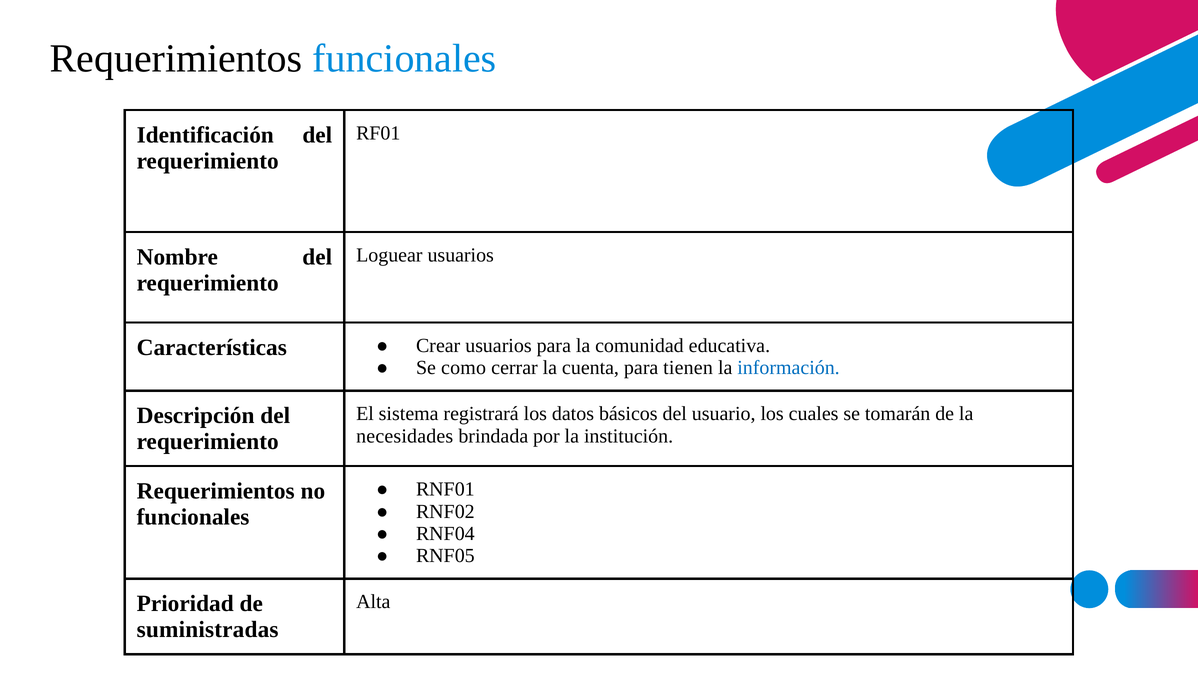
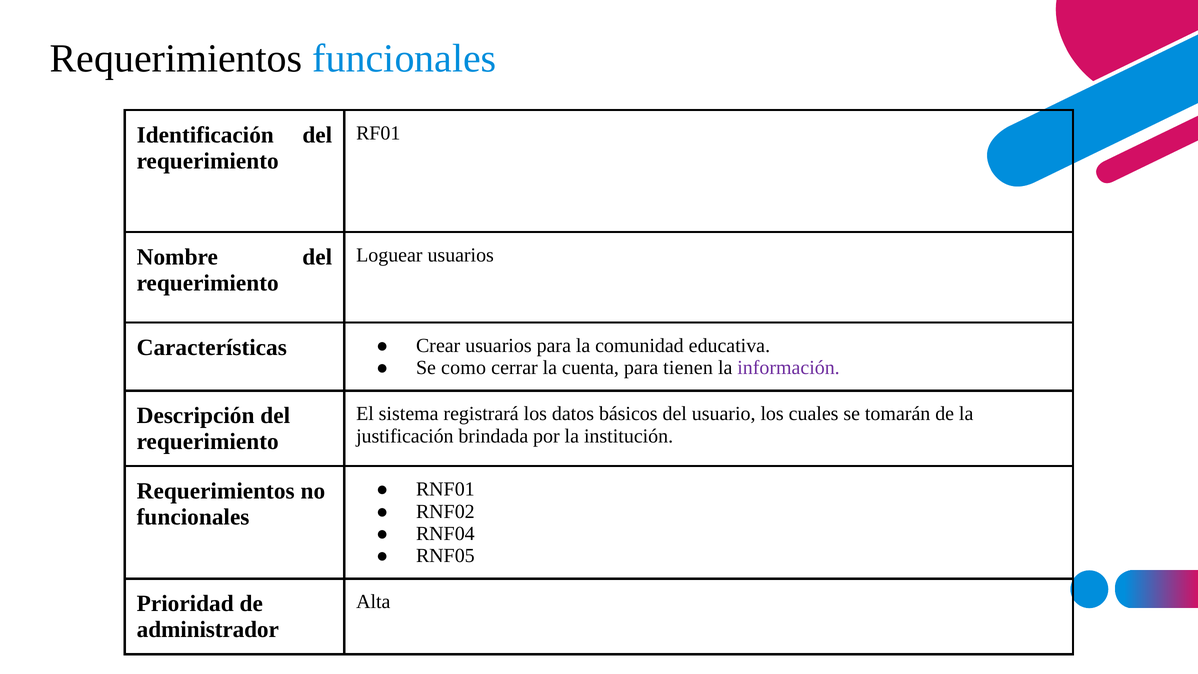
información colour: blue -> purple (789, 368)
necesidades: necesidades -> justificación (405, 436)
suministradas: suministradas -> administrador (208, 629)
